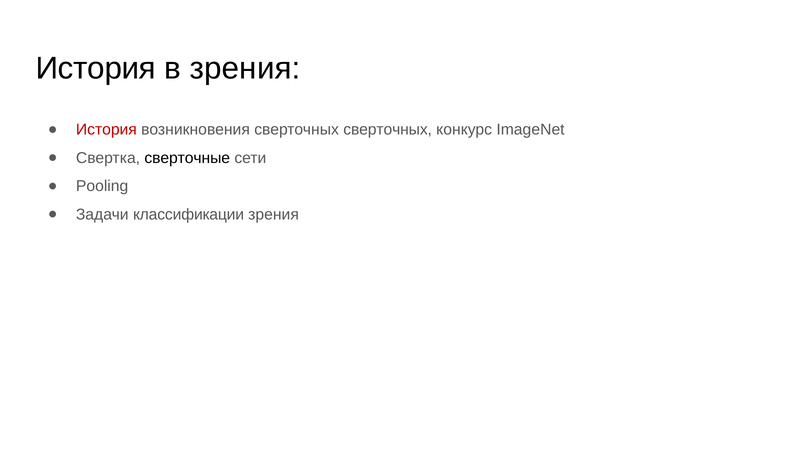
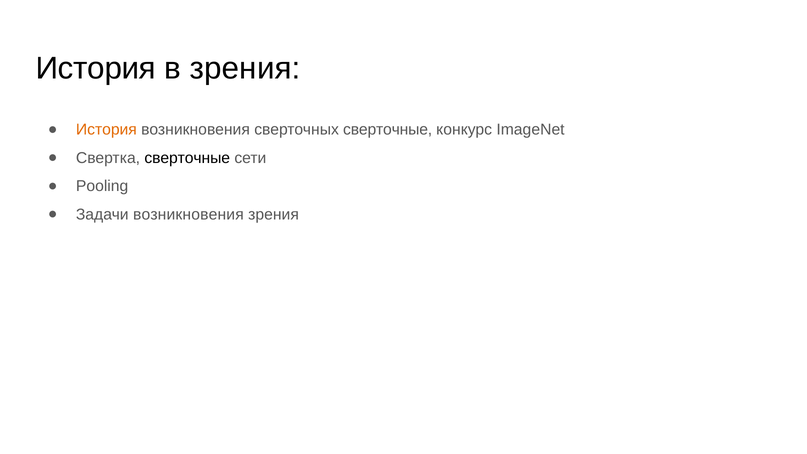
История colour: red -> orange (106, 130)
сверточных сверточных: сверточных -> сверточные (388, 130)
Задачи классификации: классификации -> возникновения (188, 214)
